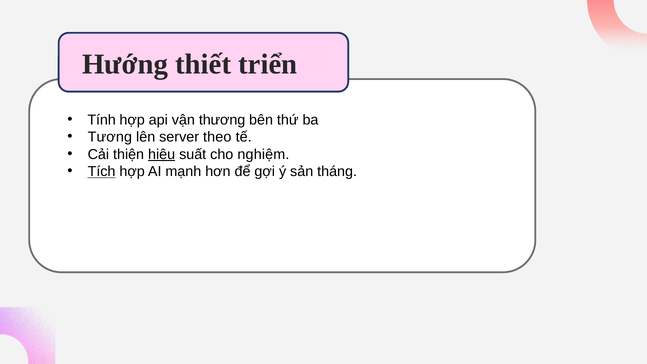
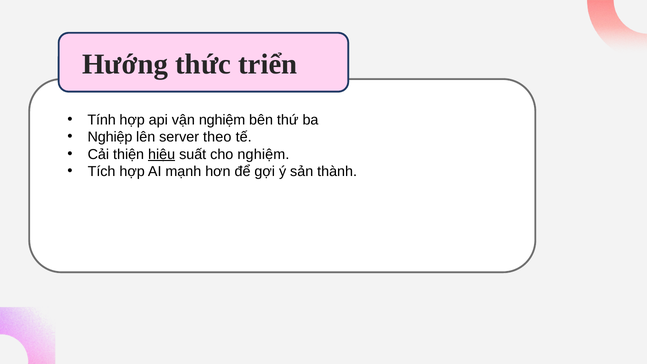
thiết: thiết -> thức (203, 64)
vận thương: thương -> nghiệm (222, 120)
Tương: Tương -> Nghiệp (110, 137)
Tích underline: present -> none (102, 172)
tháng: tháng -> thành (337, 172)
